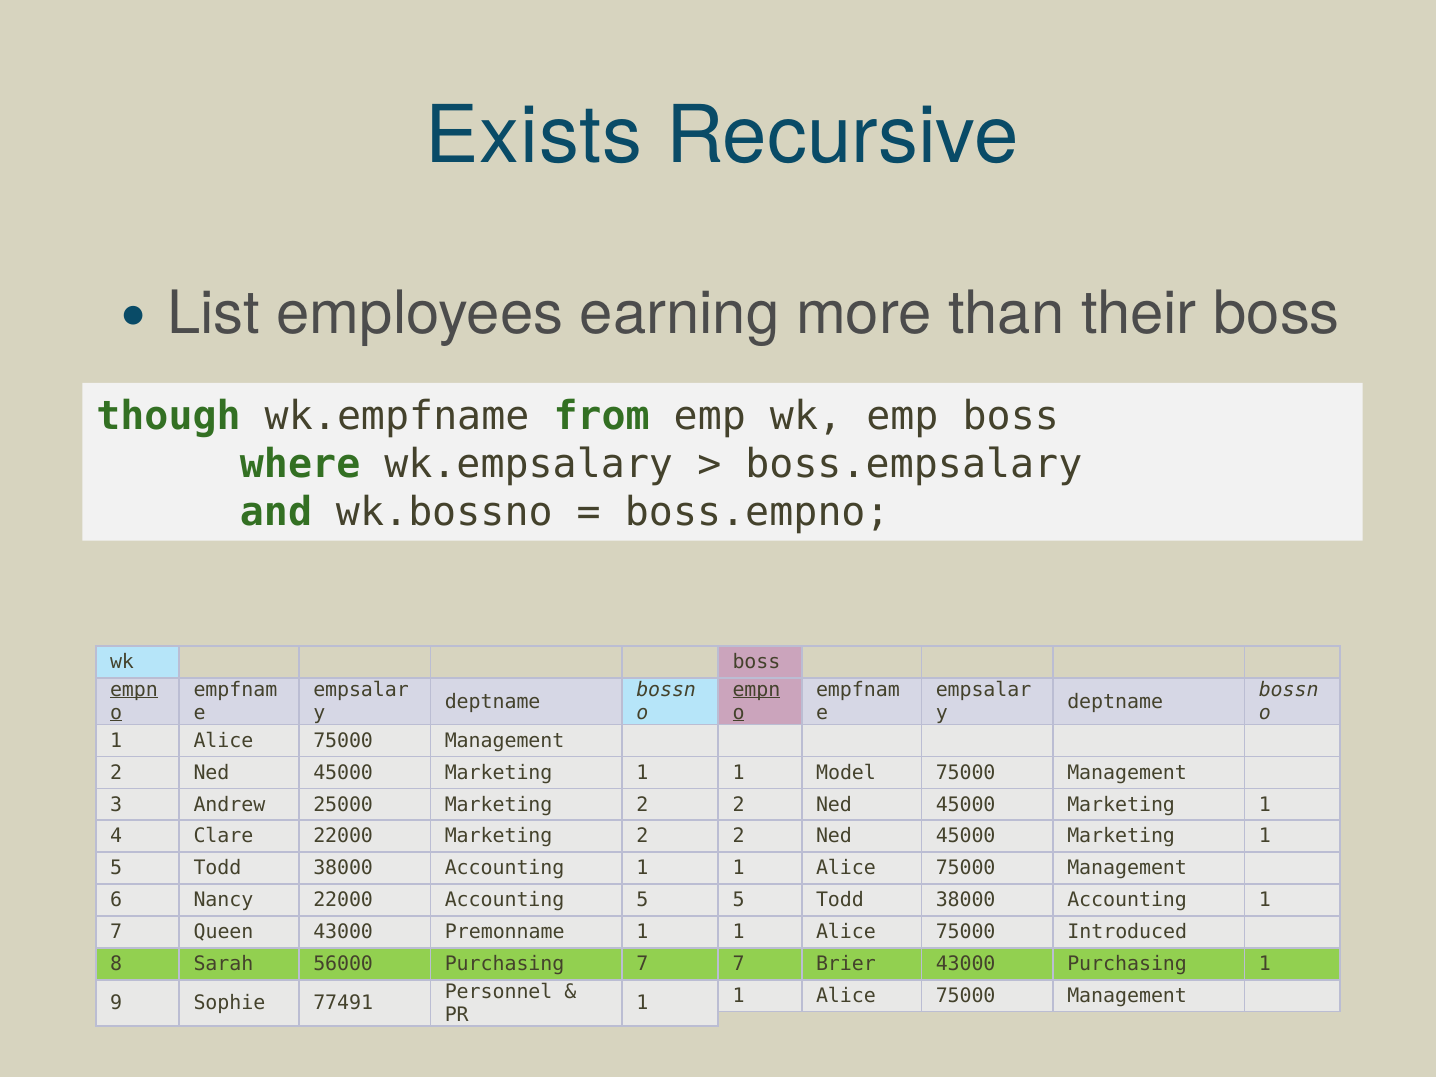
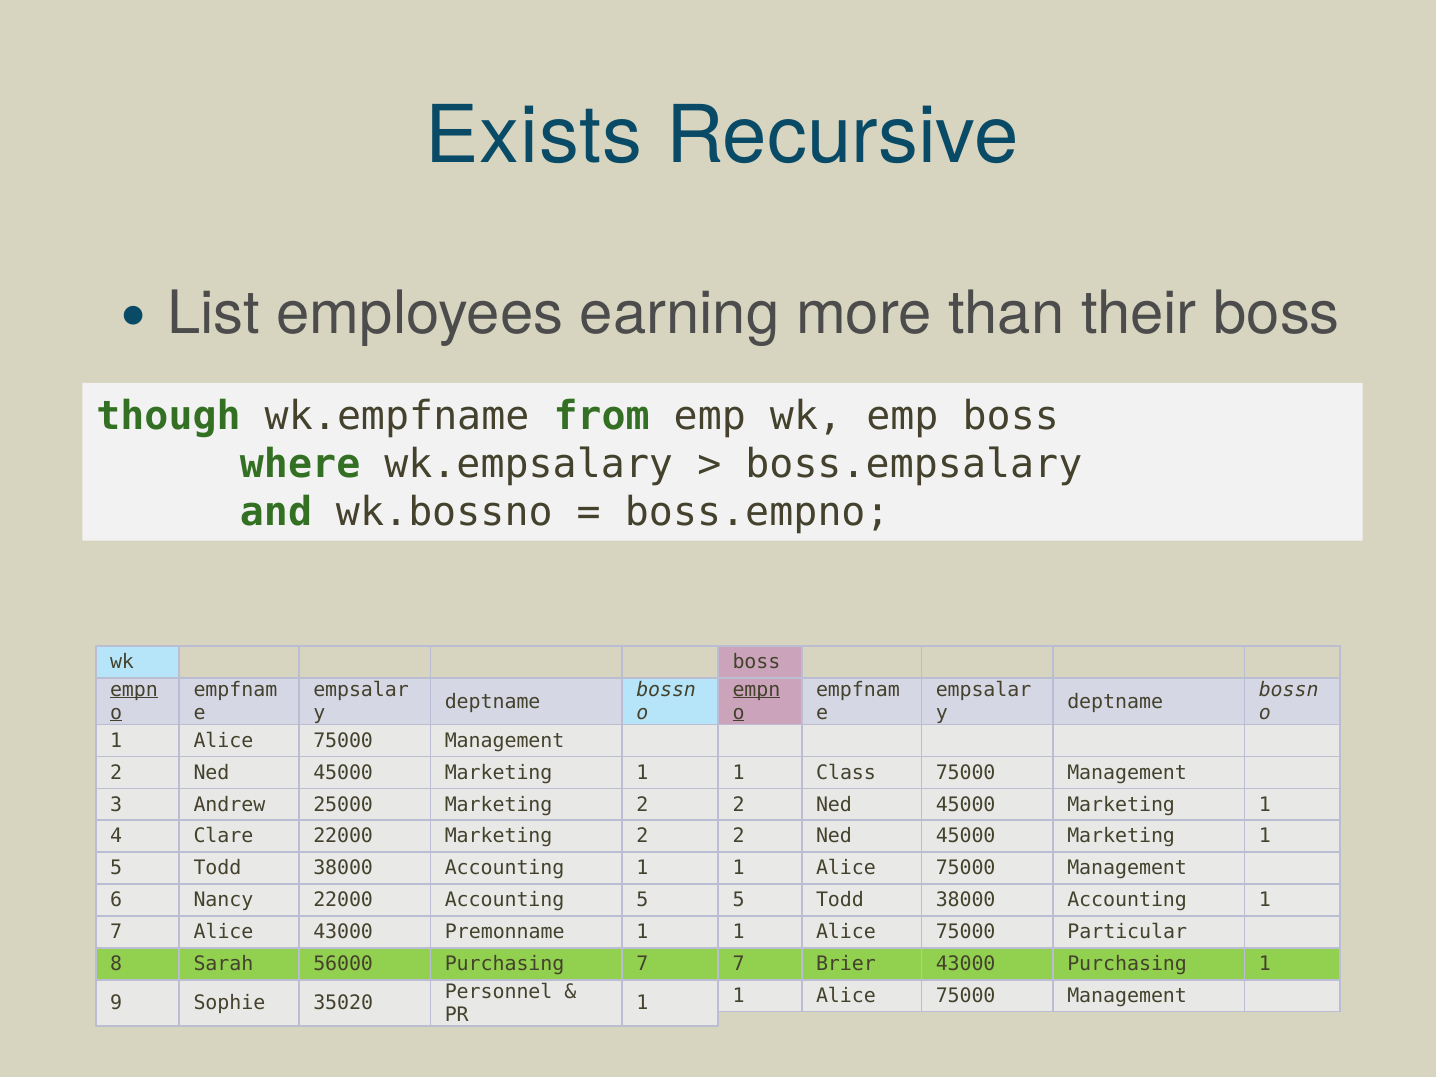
Model: Model -> Class (846, 773)
7 Queen: Queen -> Alice (224, 932)
Introduced: Introduced -> Particular (1127, 932)
77491: 77491 -> 35020 (343, 1003)
